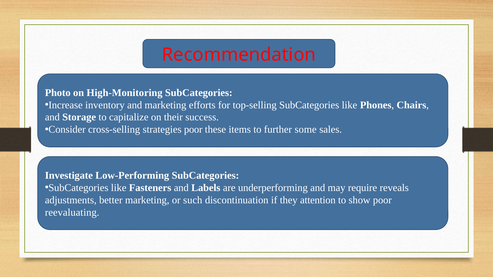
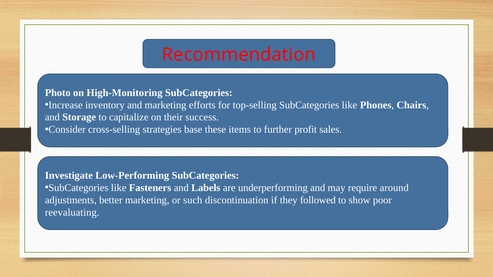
strategies poor: poor -> base (193, 130)
some: some -> profit (306, 130)
reveals: reveals -> around (394, 188)
attention: attention -> followed (318, 200)
